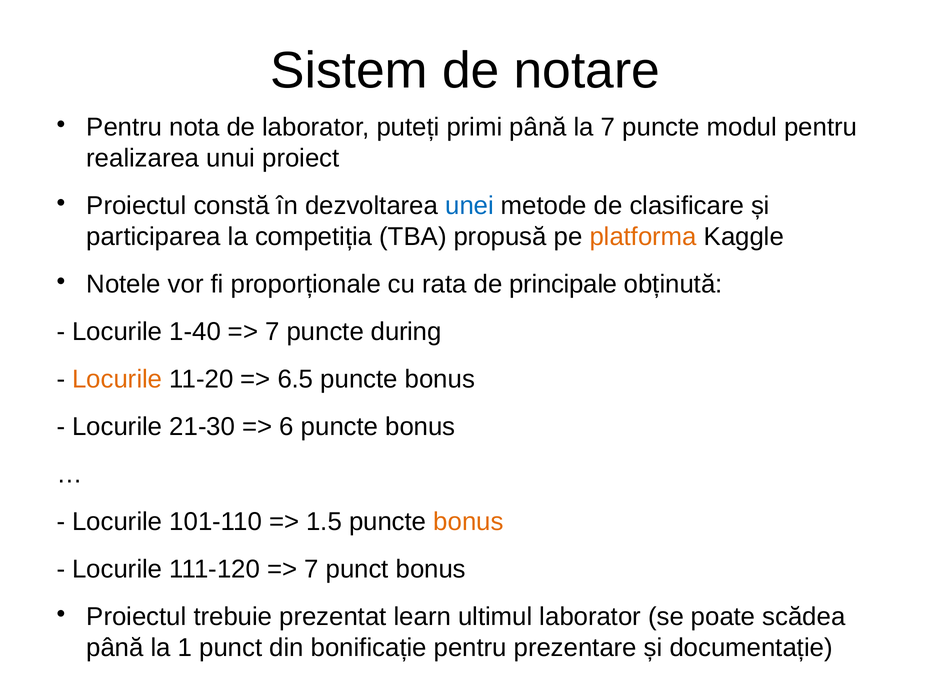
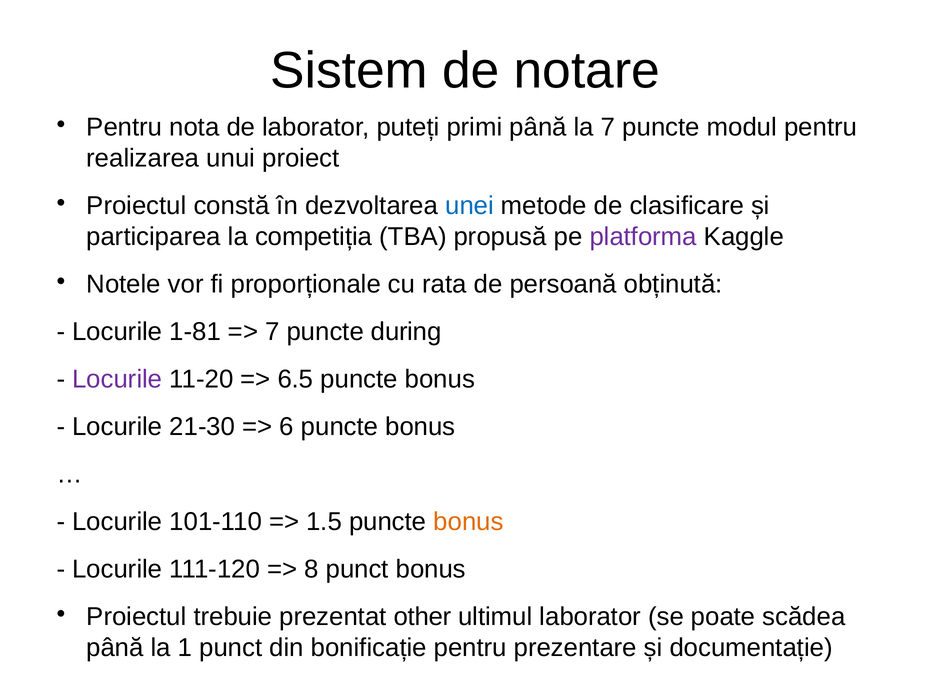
platforma colour: orange -> purple (643, 237)
principale: principale -> persoană (563, 284)
1-40: 1-40 -> 1-81 (195, 332)
Locurile colour: orange -> purple (117, 379)
7: 7 -> 8 (311, 570)
learn: learn -> other (422, 617)
